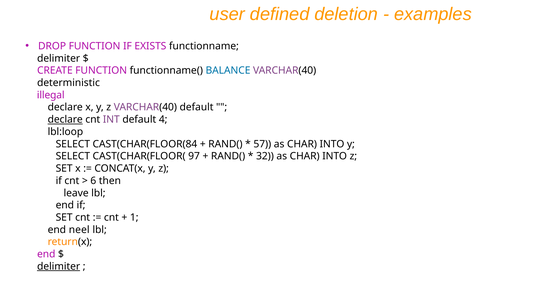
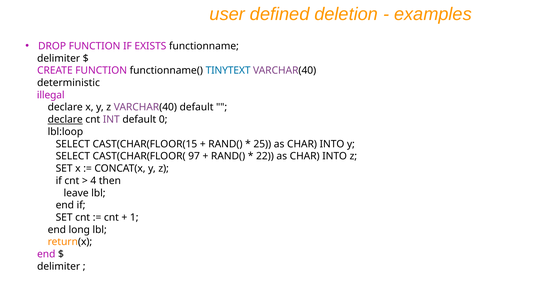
BALANCE: BALANCE -> TINYTEXT (228, 71)
4: 4 -> 0 (163, 120)
CAST(CHAR(FLOOR(84: CAST(CHAR(FLOOR(84 -> CAST(CHAR(FLOOR(15 (145, 144)
57: 57 -> 25 (262, 144)
32: 32 -> 22 (265, 156)
6: 6 -> 4 (93, 181)
neel: neel -> long (79, 230)
delimiter underline: present -> none (59, 266)
